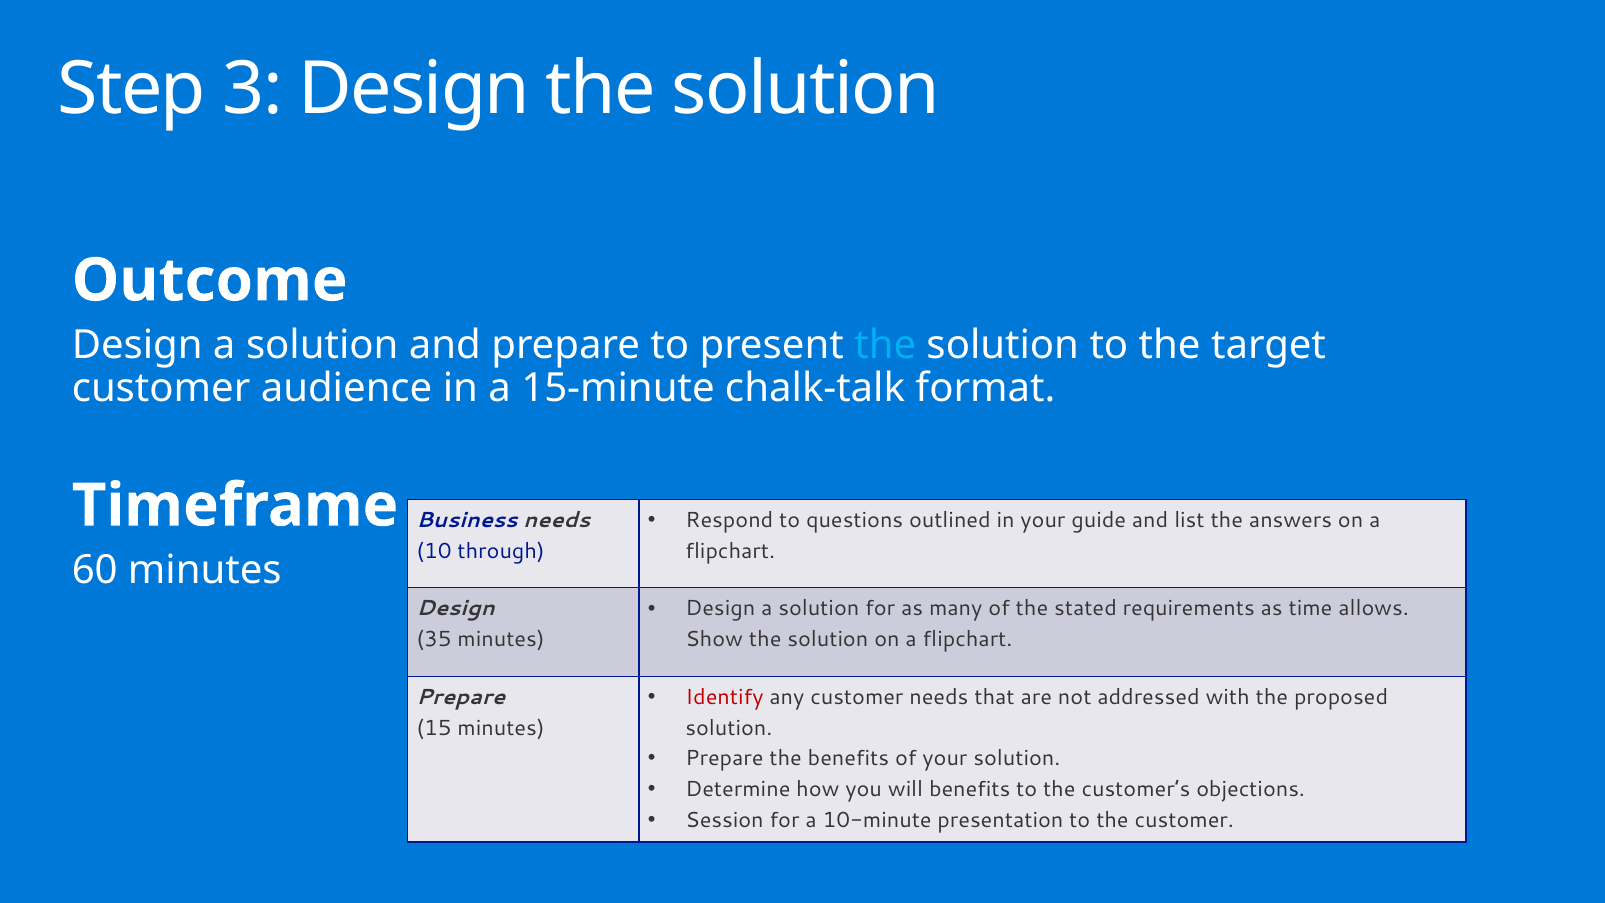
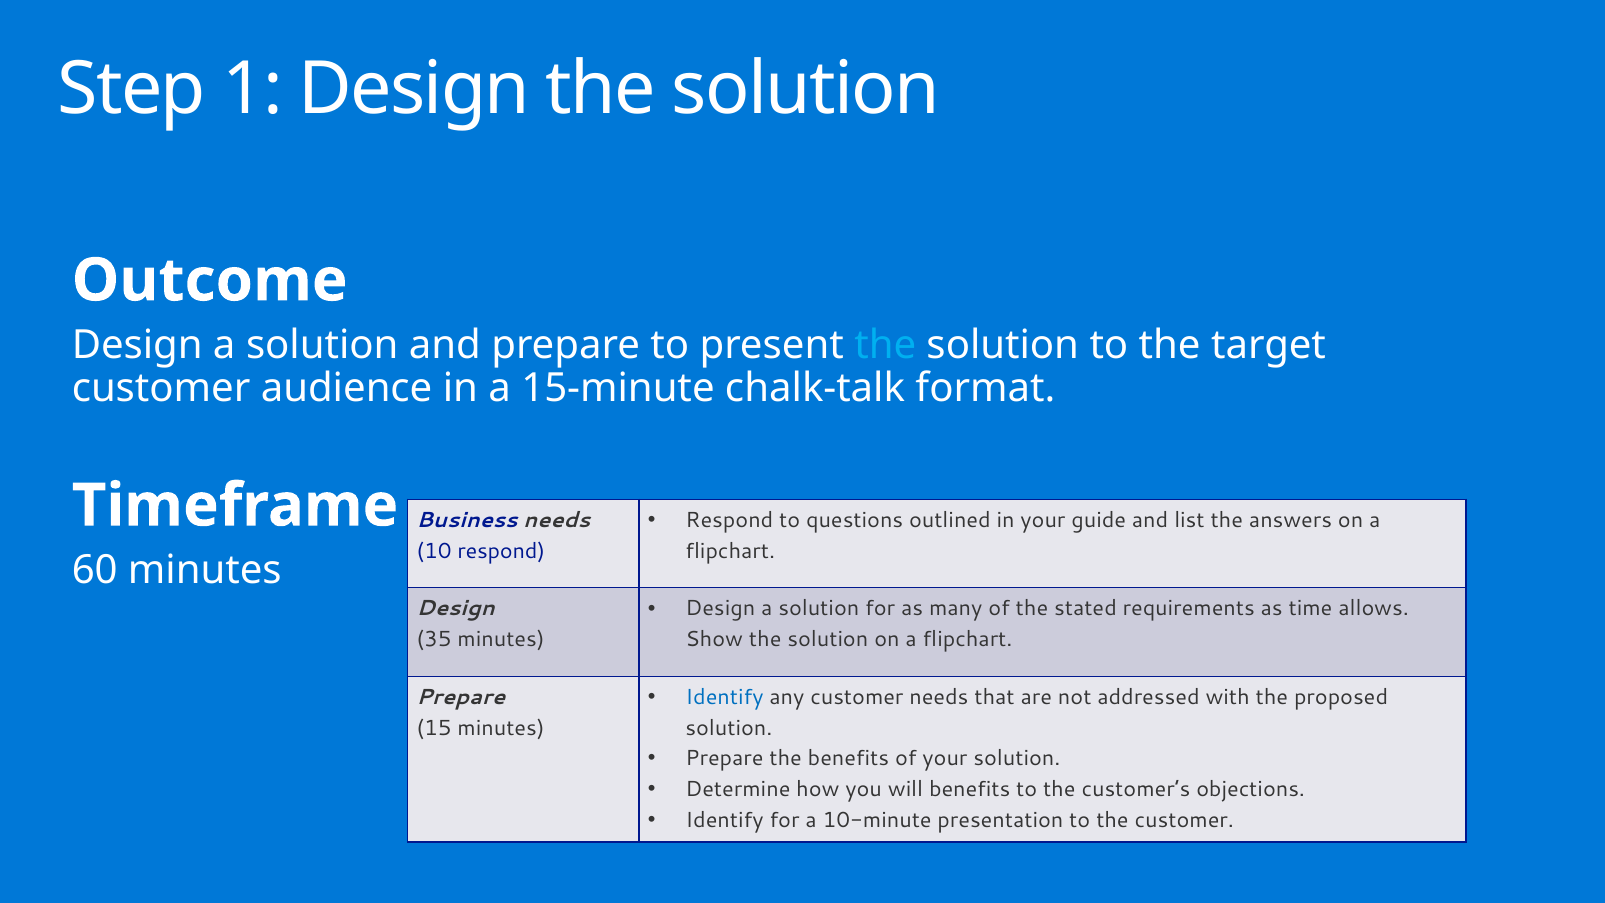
3: 3 -> 1 (253, 90)
10 through: through -> respond (501, 551)
Identify colour: red -> blue (725, 697)
Session: Session -> Identify (725, 820)
